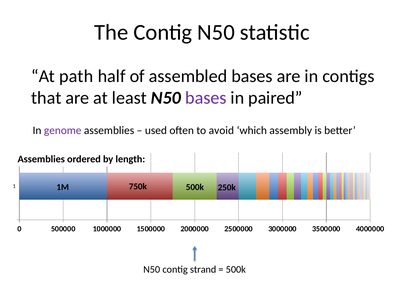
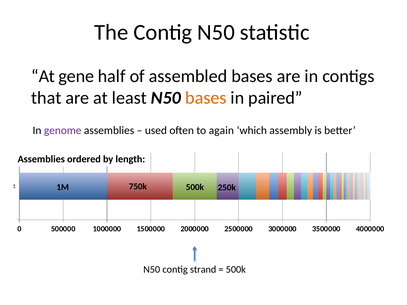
path: path -> gene (76, 76)
bases colour: purple -> orange (206, 98)
avoid: avoid -> again (221, 130)
